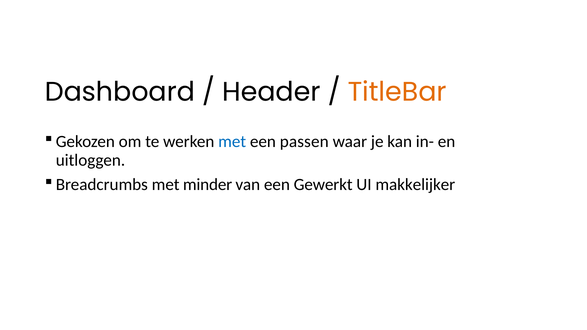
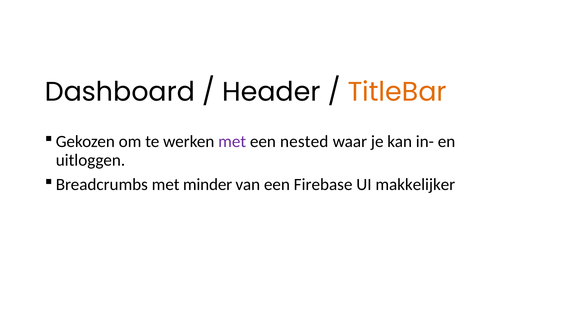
met colour: blue -> purple (232, 142)
passen: passen -> nested (304, 142)
Gewerkt: Gewerkt -> Firebase (323, 185)
